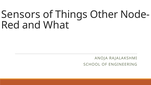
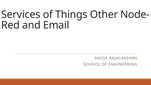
Sensors: Sensors -> Services (21, 15)
What: What -> Email (56, 25)
